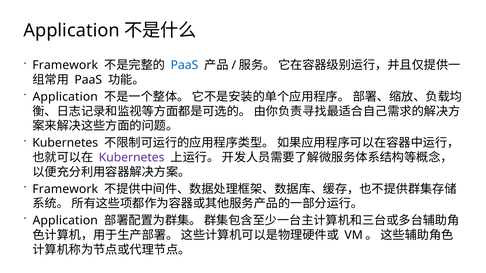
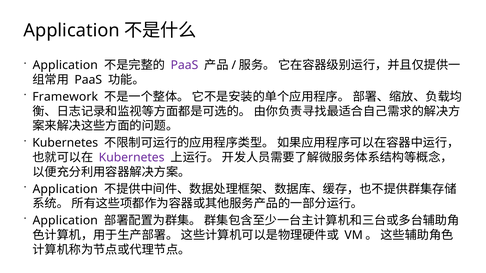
Framework: Framework -> Application (65, 65)
PaaS colour: blue -> purple (184, 65)
Application: Application -> Framework (65, 97)
Framework: Framework -> Application (65, 189)
